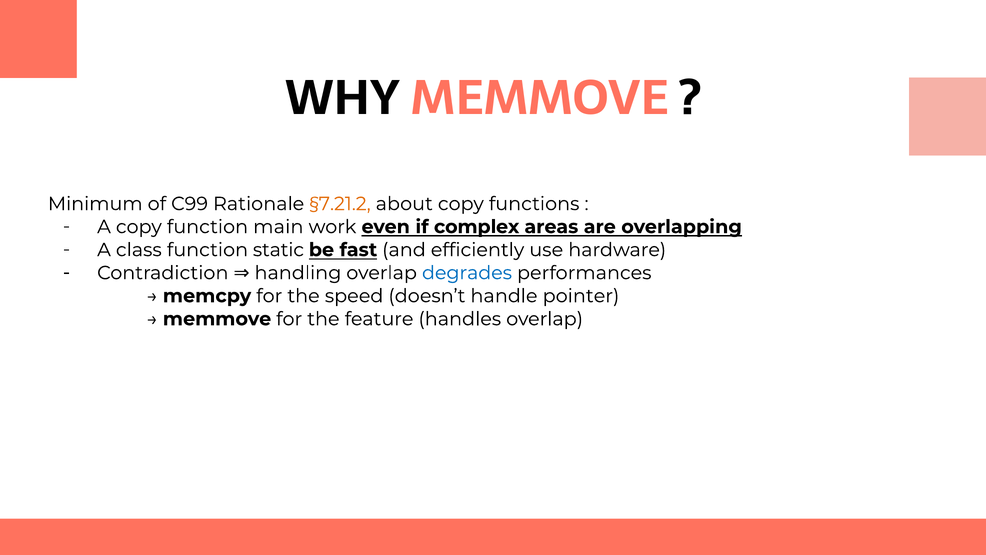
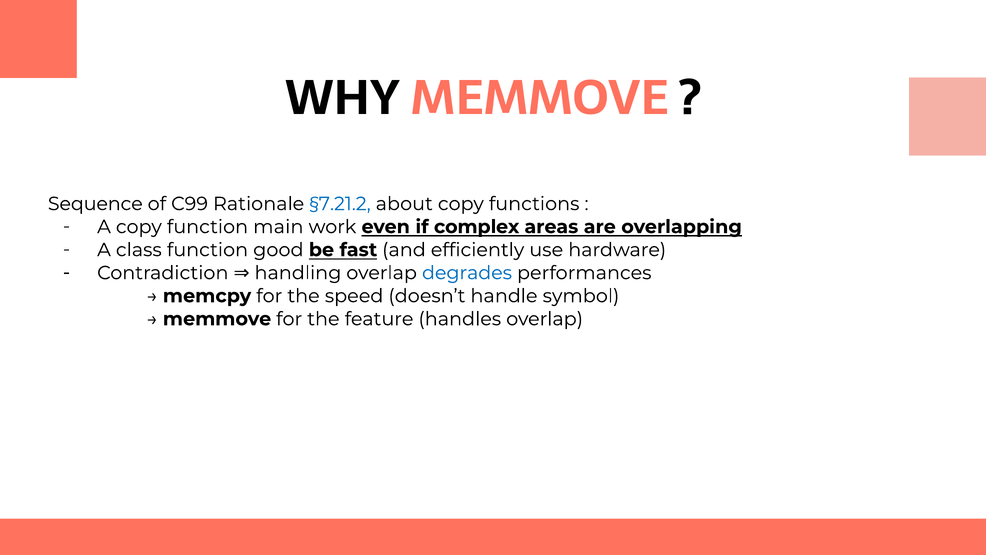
Minimum: Minimum -> Sequence (95, 204)
§7.21.2 colour: orange -> blue (340, 204)
static: static -> good (278, 250)
pointer: pointer -> symbol (581, 296)
